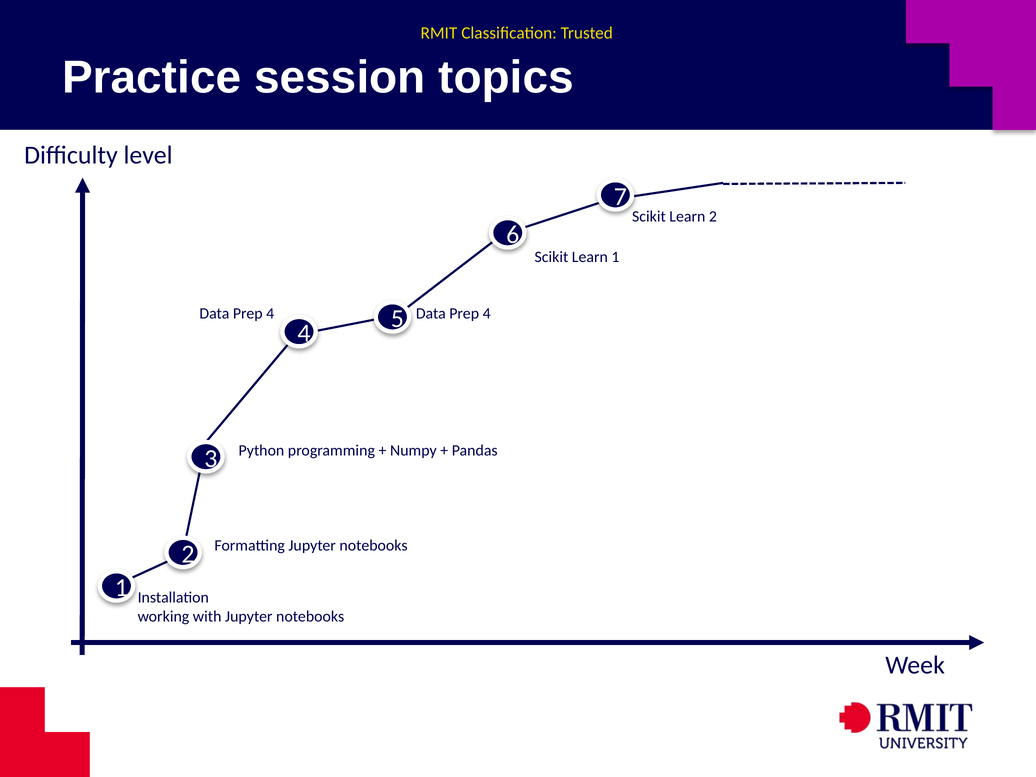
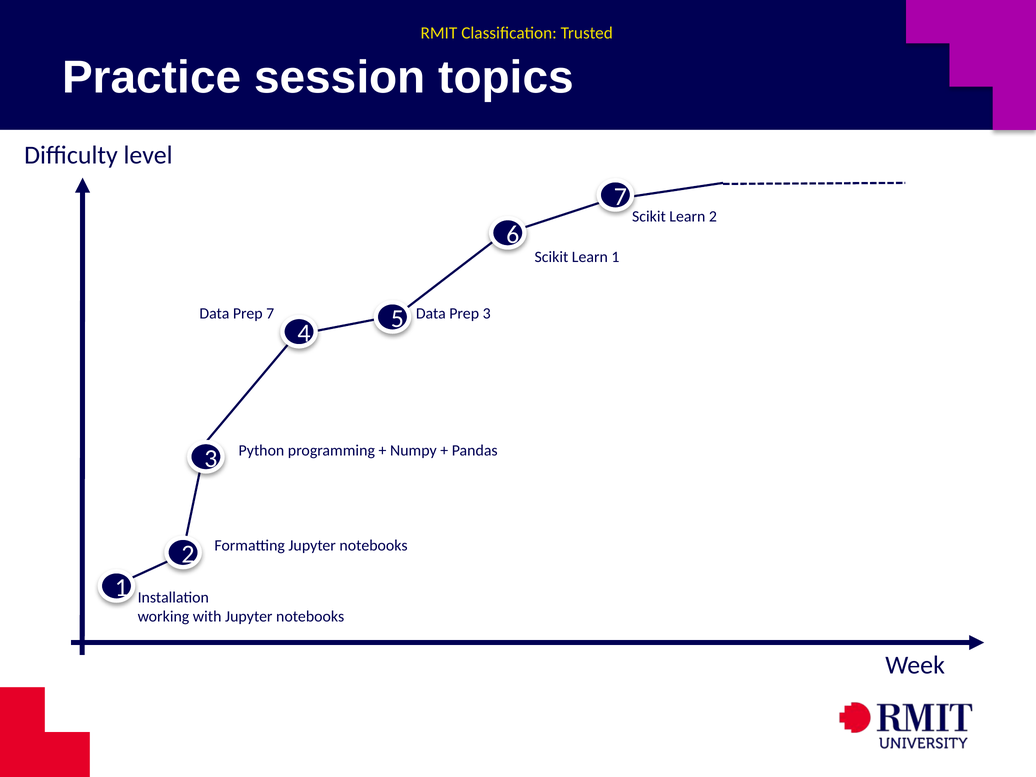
4: 4 -> 7 (270, 314)
4: 4 -> 3 (487, 314)
